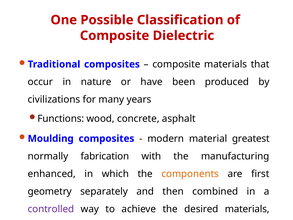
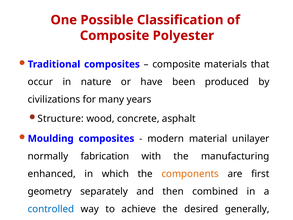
Dielectric: Dielectric -> Polyester (183, 36)
Functions: Functions -> Structure (61, 118)
greatest: greatest -> unilayer (251, 138)
controlled colour: purple -> blue (51, 209)
desired materials: materials -> generally (247, 209)
